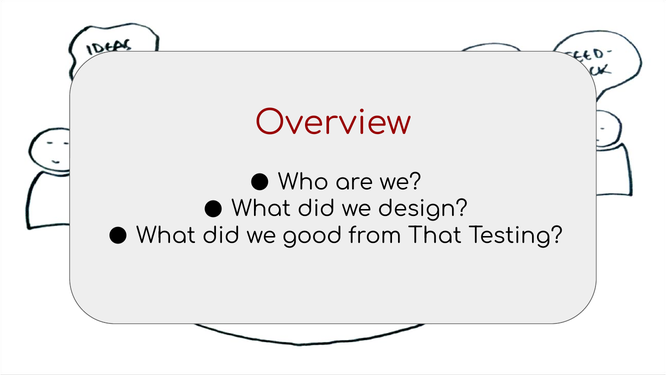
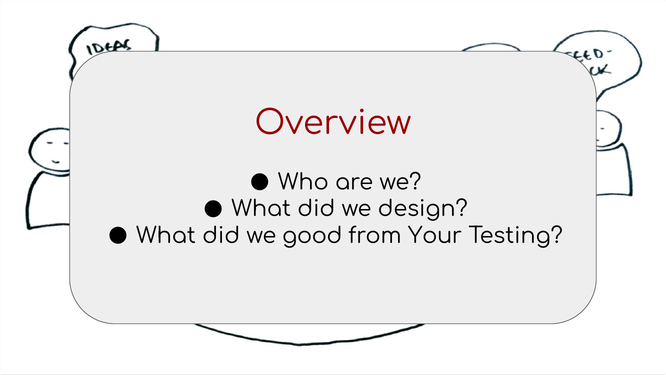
That: That -> Your (435, 235)
